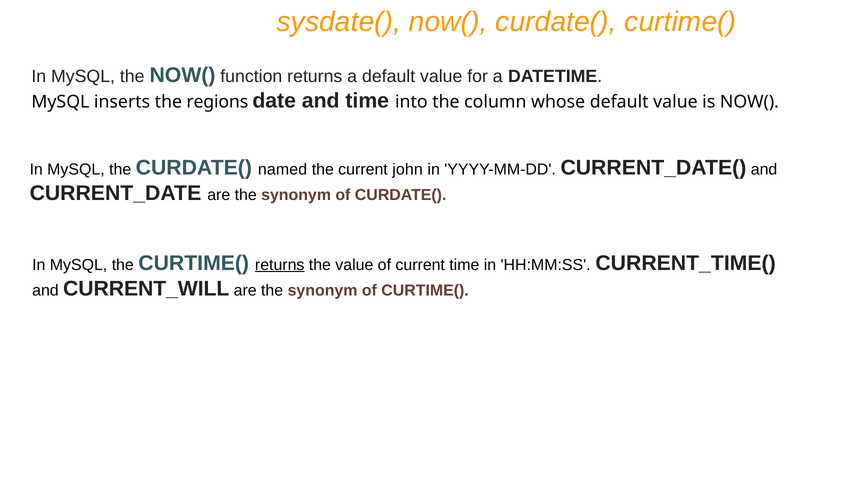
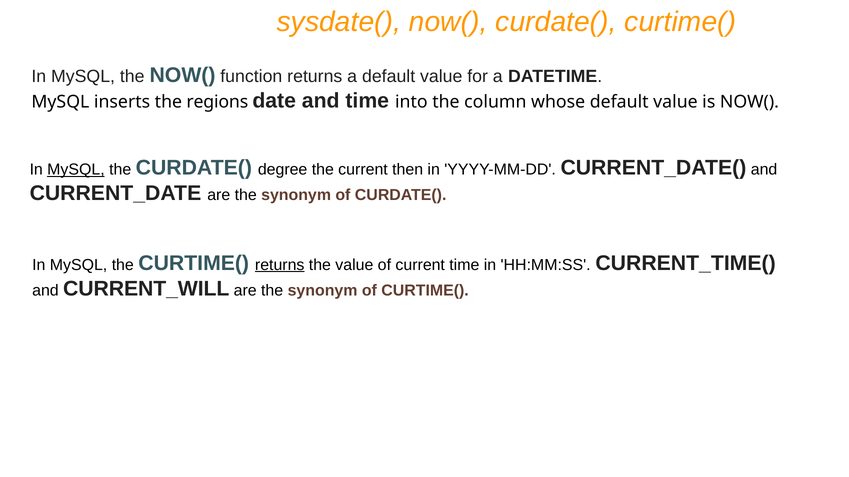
MySQL underline: none -> present (76, 170)
named: named -> degree (283, 170)
john: john -> then (408, 170)
